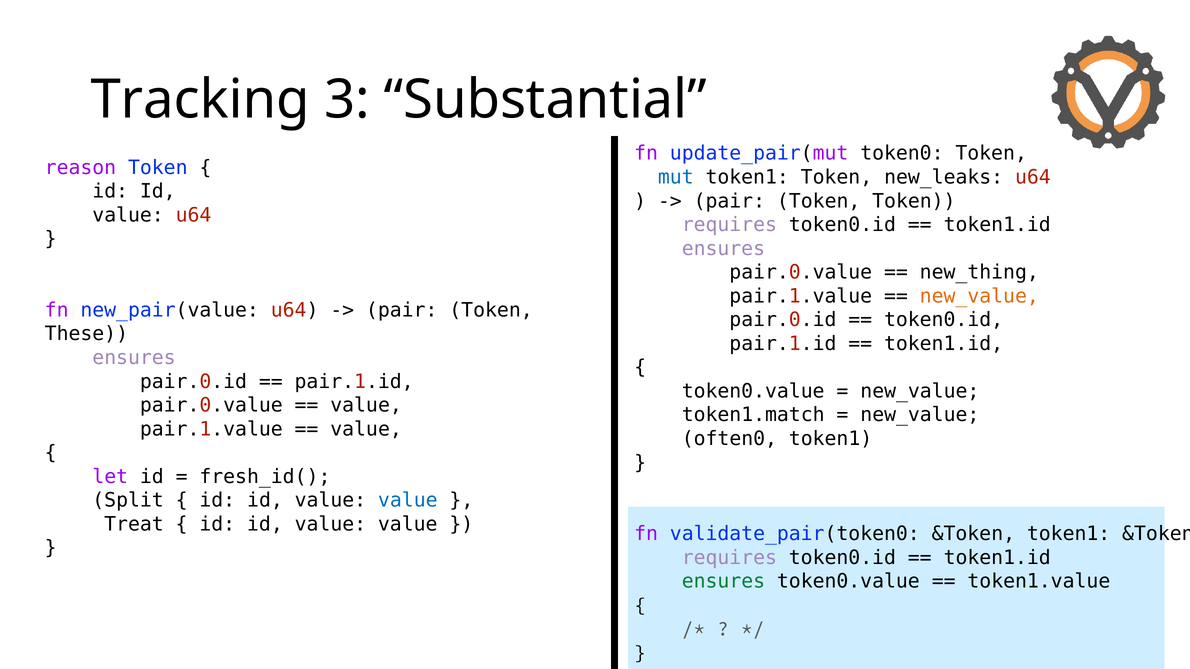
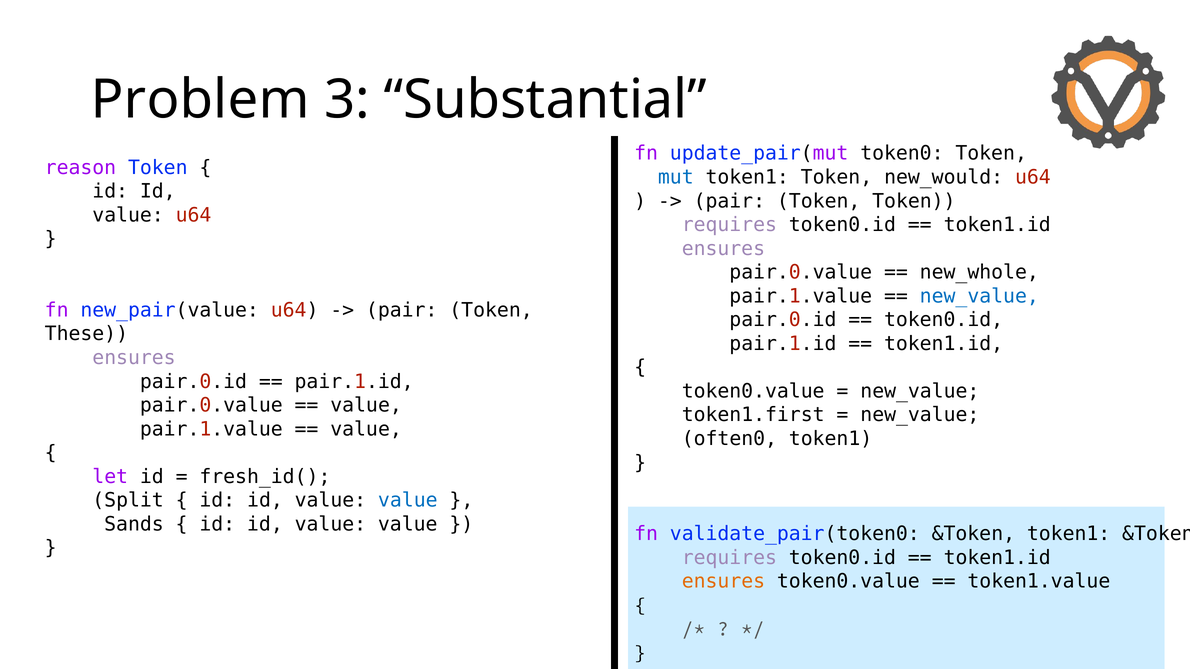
Tracking: Tracking -> Problem (200, 100)
new_leaks: new_leaks -> new_would (944, 177)
new_thing: new_thing -> new_whole (979, 272)
new_value colour: orange -> blue (979, 296)
token1.match: token1.match -> token1.first (753, 415)
Treat: Treat -> Sands (134, 524)
ensures colour: green -> orange (723, 582)
